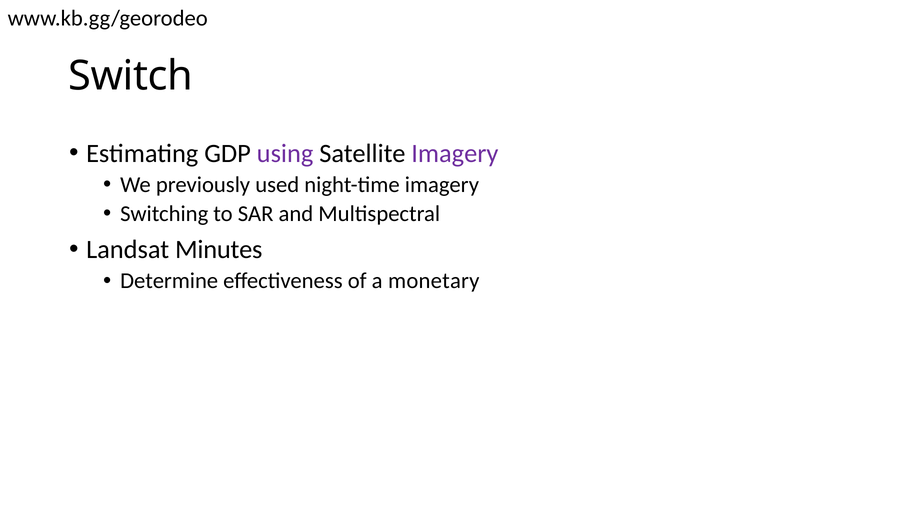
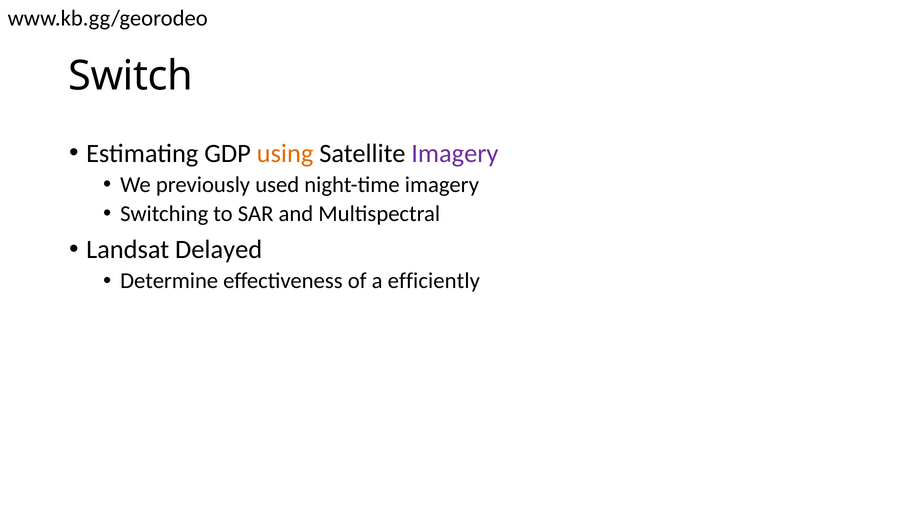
using colour: purple -> orange (285, 153)
Minutes: Minutes -> Delayed (219, 250)
monetary: monetary -> efficiently (434, 281)
